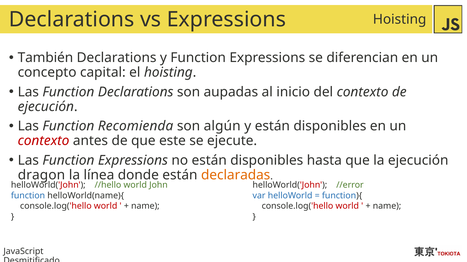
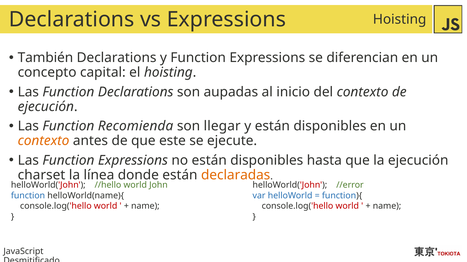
algún: algún -> llegar (222, 126)
contexto colour: red -> orange (44, 141)
dragon: dragon -> charset (42, 175)
